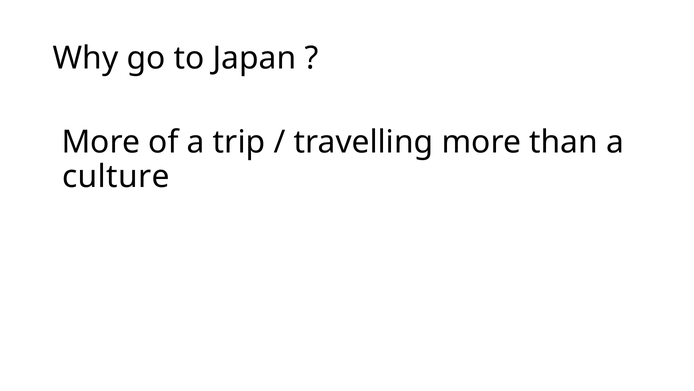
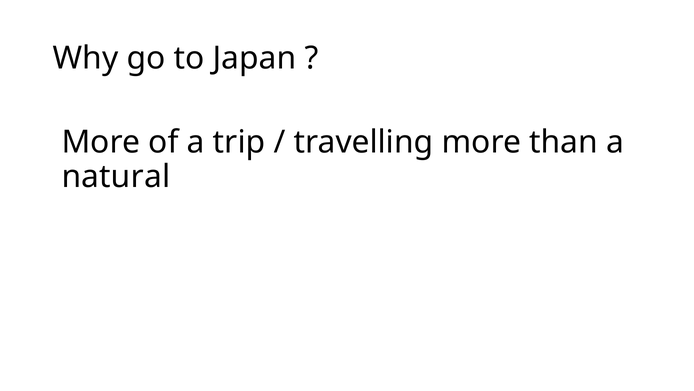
culture: culture -> natural (116, 177)
